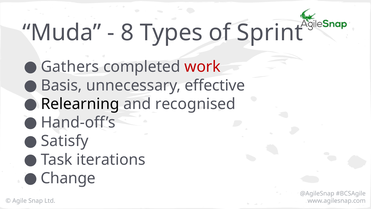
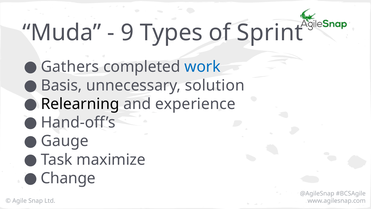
8: 8 -> 9 (127, 33)
work colour: red -> blue (202, 67)
effective: effective -> solution (215, 85)
recognised: recognised -> experience (195, 104)
Satisfy: Satisfy -> Gauge (65, 141)
iterations: iterations -> maximize (111, 159)
